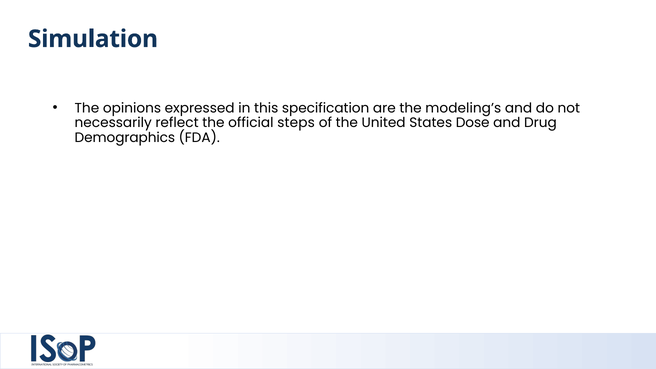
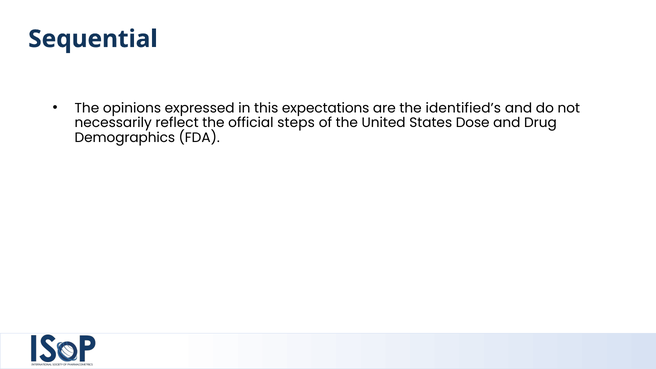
Simulation: Simulation -> Sequential (93, 39)
specification: specification -> expectations (326, 108)
modeling’s: modeling’s -> identified’s (463, 108)
